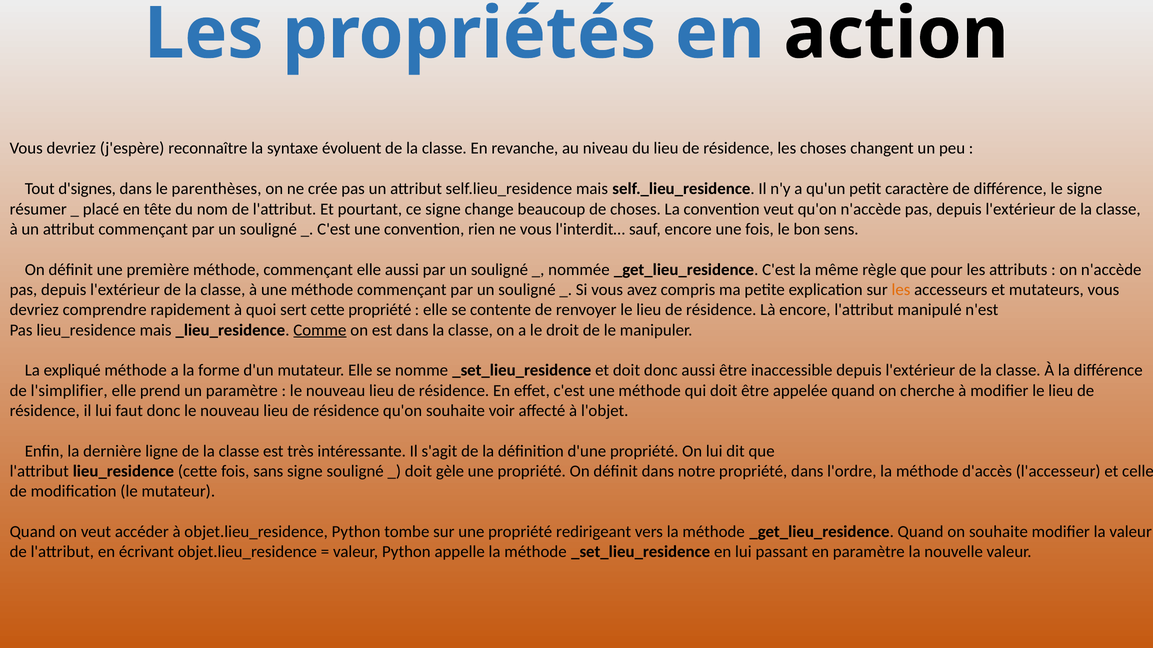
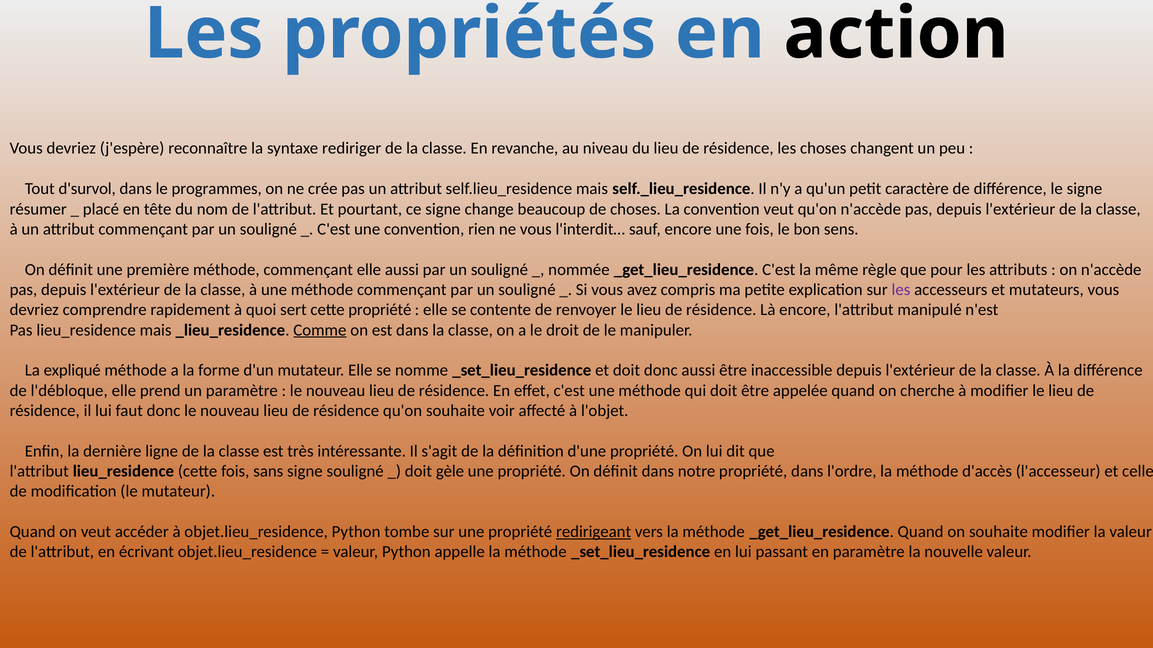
évoluent: évoluent -> rediriger (352, 149)
d'signes: d'signes -> d'survol (87, 189)
parenthèses: parenthèses -> programmes (217, 189)
les colour: orange -> purple (901, 290)
l'simplifier: l'simplifier -> l'débloque (69, 391)
redirigeant underline: none -> present (594, 532)
